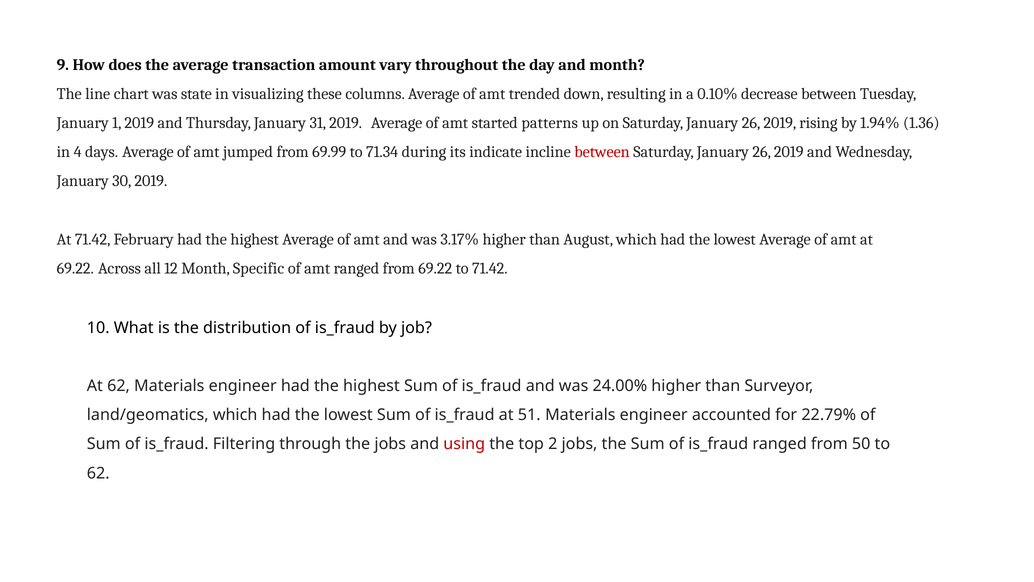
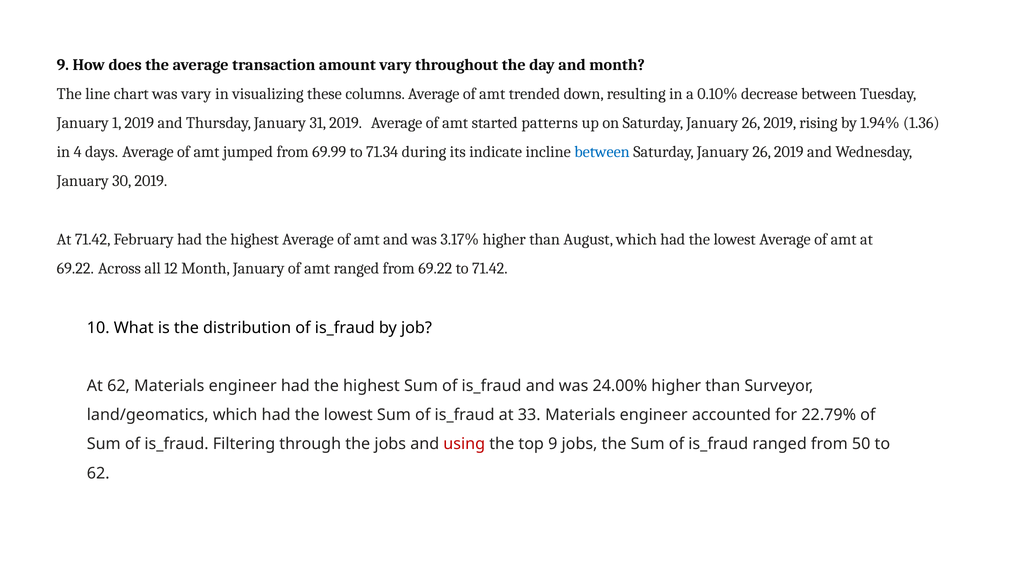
was state: state -> vary (196, 94)
between colour: red -> blue (602, 152)
Month Specific: Specific -> January (259, 268)
51: 51 -> 33 (529, 415)
top 2: 2 -> 9 (553, 444)
